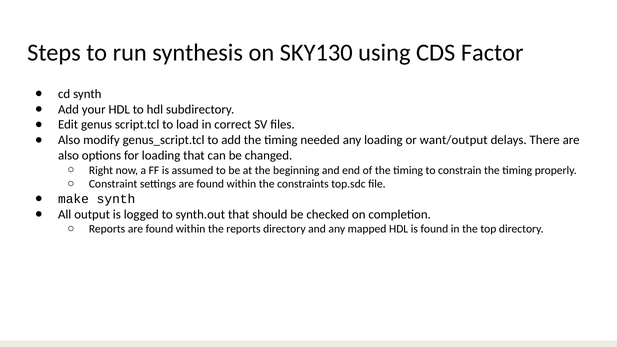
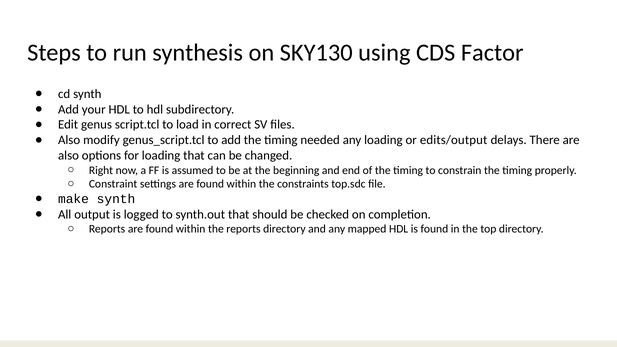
want/output: want/output -> edits/output (454, 140)
